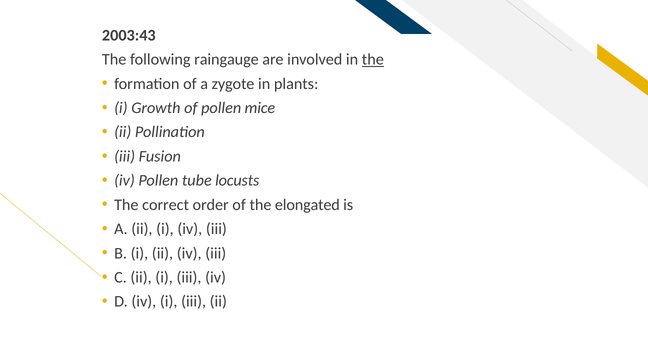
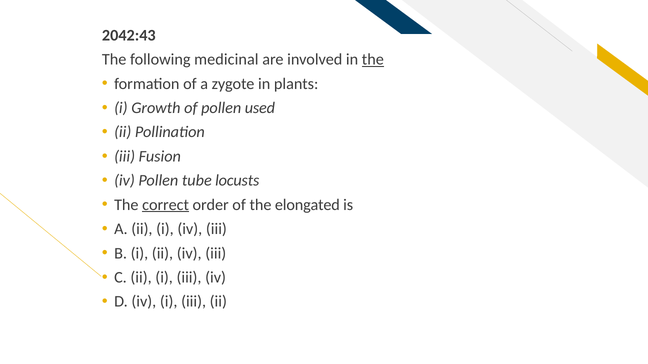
2003:43: 2003:43 -> 2042:43 (129, 35)
raingauge: raingauge -> medicinal (226, 60)
mice: mice -> used (260, 108)
correct underline: none -> present (166, 205)
